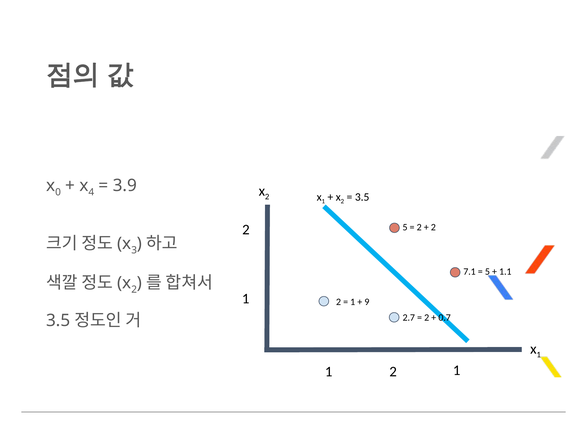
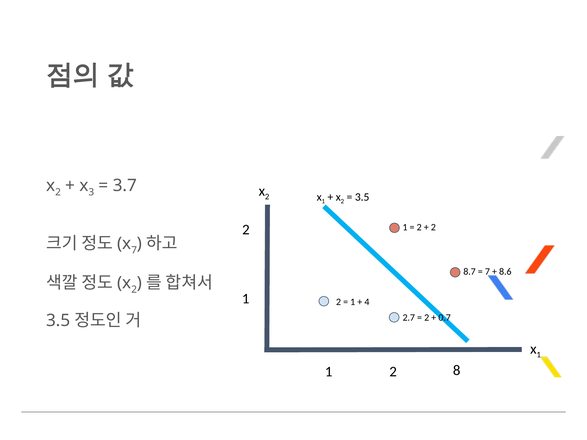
0: 0 -> 2 (58, 192)
4: 4 -> 3 (91, 192)
3.9: 3.9 -> 3.7 (125, 186)
2 5: 5 -> 1 (405, 227)
3: 3 -> 7 (134, 250)
7.1: 7.1 -> 8.7 (469, 272)
5: 5 -> 7 (487, 272)
1.1: 1.1 -> 8.6 (505, 272)
9: 9 -> 4 (367, 302)
2 1: 1 -> 8 (457, 370)
